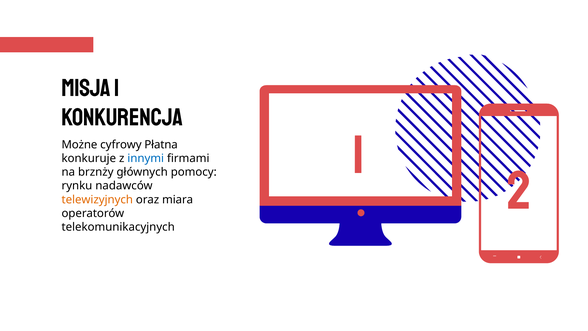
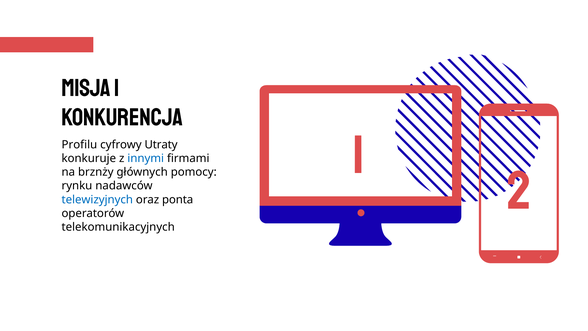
Możne: Możne -> Profilu (79, 145)
Płatna: Płatna -> Utraty (161, 145)
telewizyjnych colour: orange -> blue (97, 199)
miara: miara -> ponta (178, 199)
